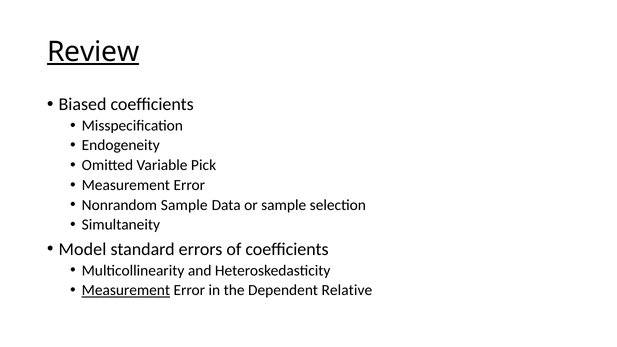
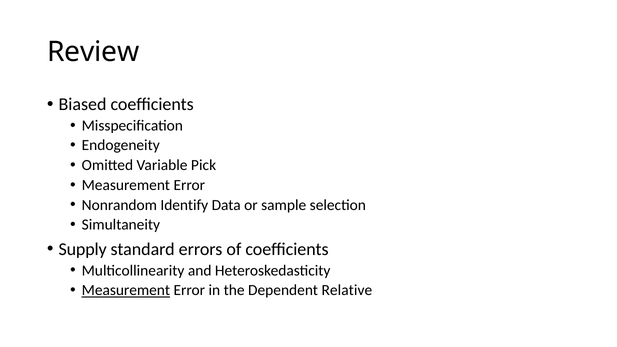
Review underline: present -> none (93, 52)
Nonrandom Sample: Sample -> Identify (184, 205)
Model: Model -> Supply (83, 249)
